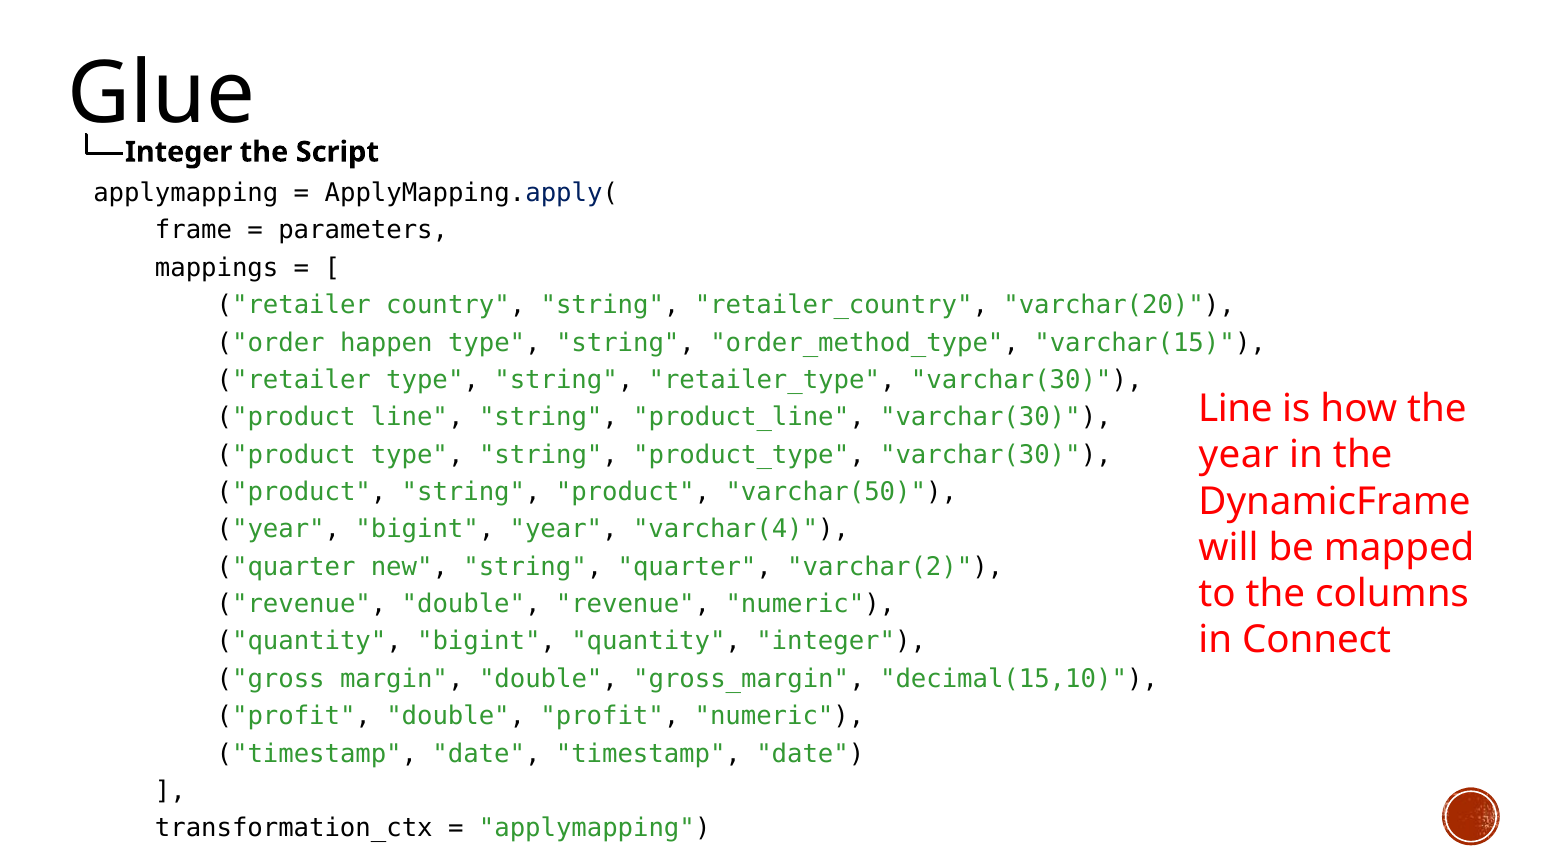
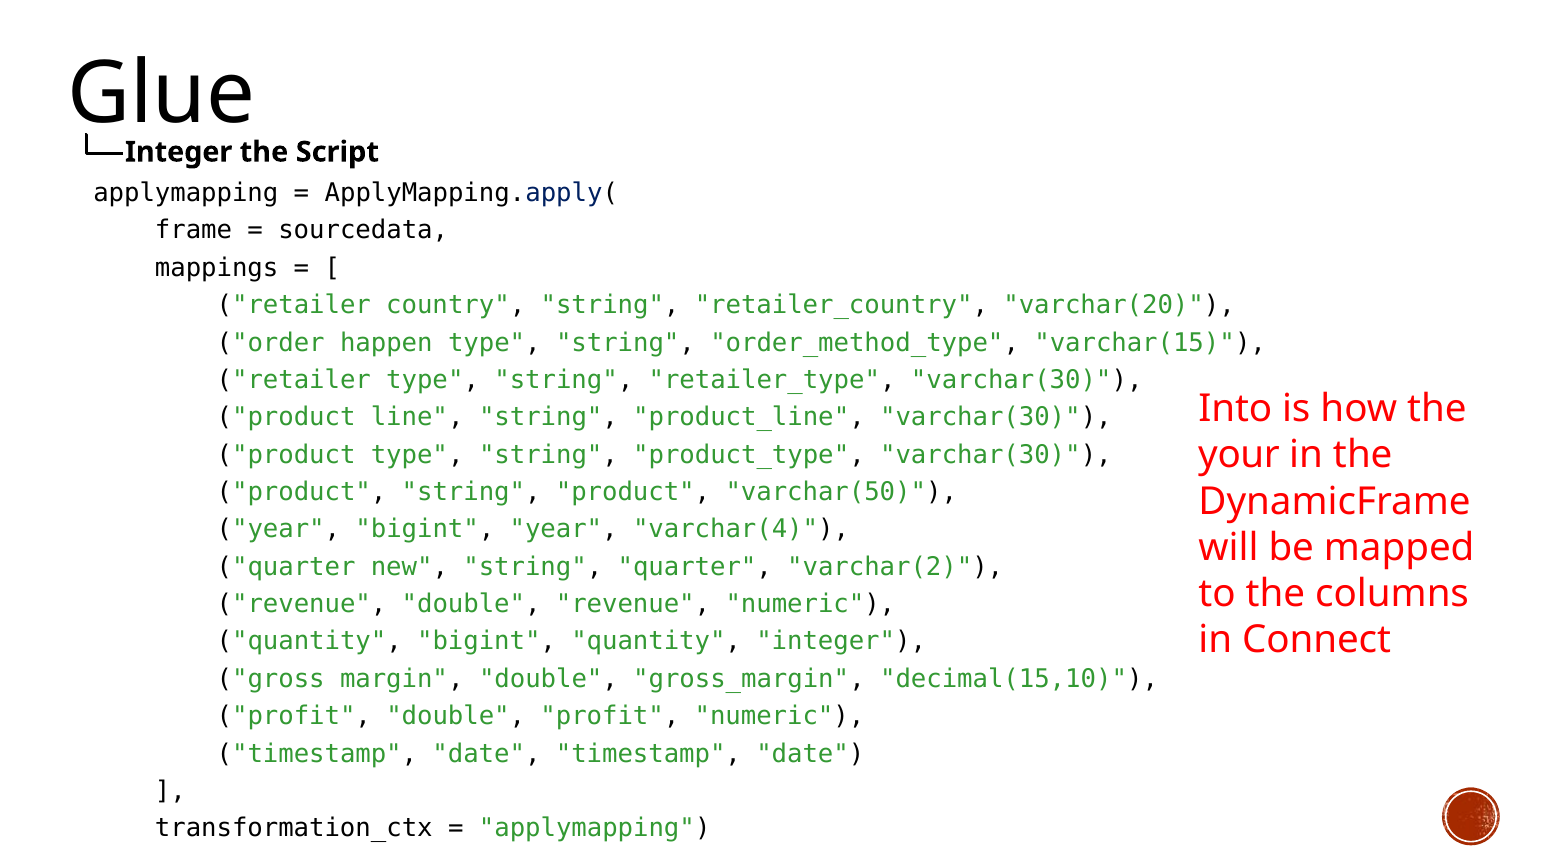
parameters: parameters -> sourcedata (363, 231)
Line: Line -> Into (1235, 409)
year: year -> your (1239, 455)
